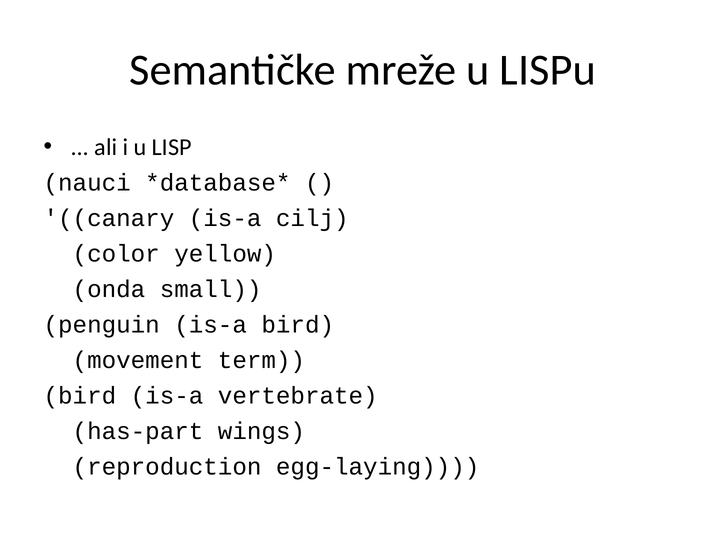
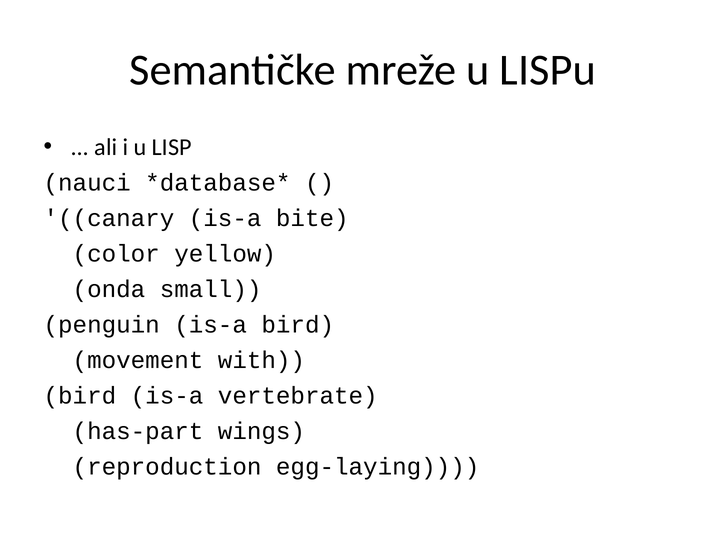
cilj: cilj -> bite (312, 218)
term: term -> with (261, 360)
